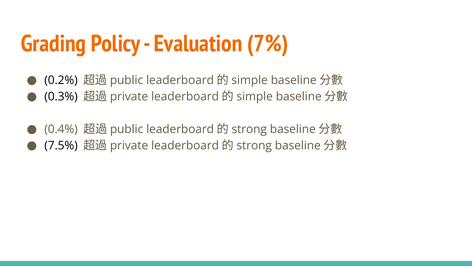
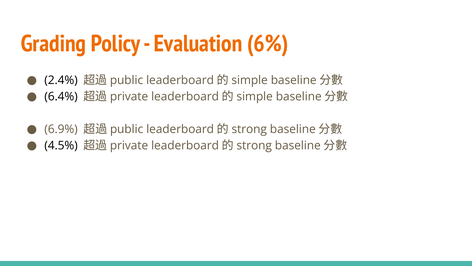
7%: 7% -> 6% (268, 44)
0.2%: 0.2% -> 2.4% (61, 80)
0.3%: 0.3% -> 6.4% (61, 96)
0.4%: 0.4% -> 6.9% (61, 129)
7.5%: 7.5% -> 4.5% (61, 145)
